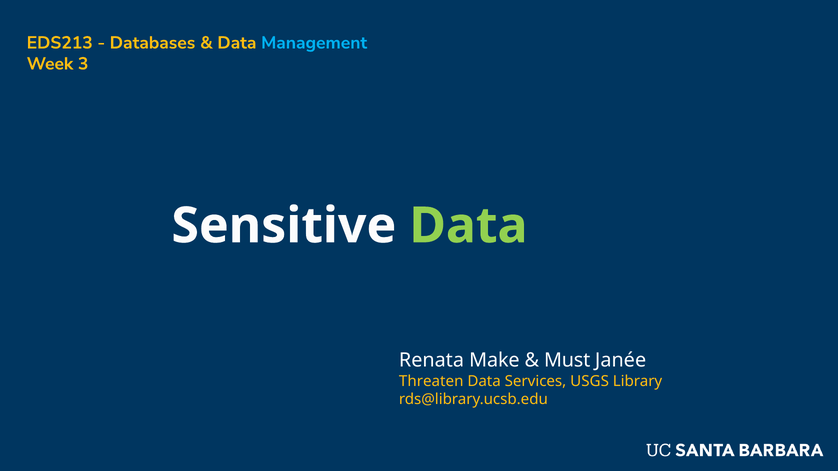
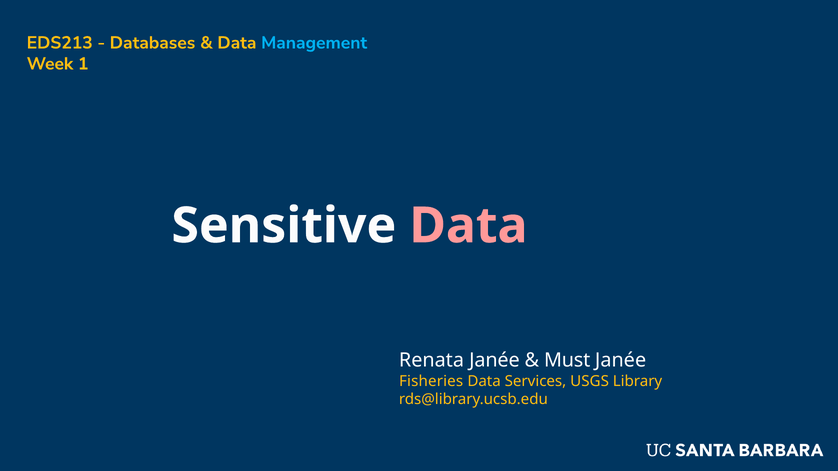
3: 3 -> 1 (83, 64)
Data colour: light green -> pink (468, 226)
Renata Make: Make -> Janée (494, 361)
Threaten: Threaten -> Fisheries (431, 381)
